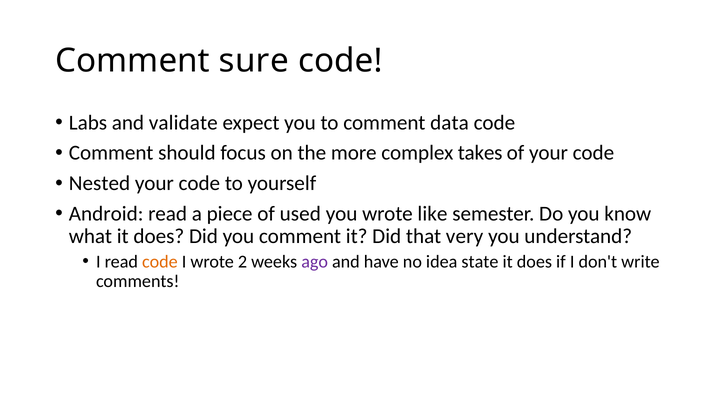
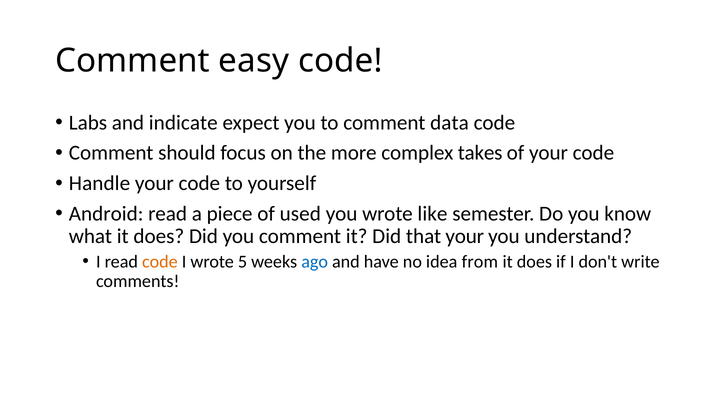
sure: sure -> easy (254, 61)
validate: validate -> indicate (183, 123)
Nested: Nested -> Handle (100, 183)
that very: very -> your (465, 236)
2: 2 -> 5 (242, 261)
ago colour: purple -> blue (315, 261)
state: state -> from (480, 261)
